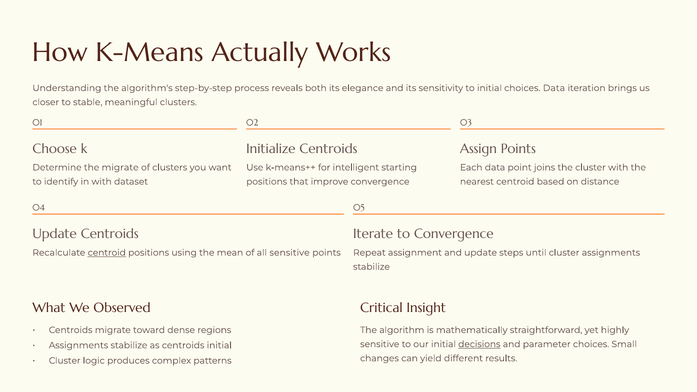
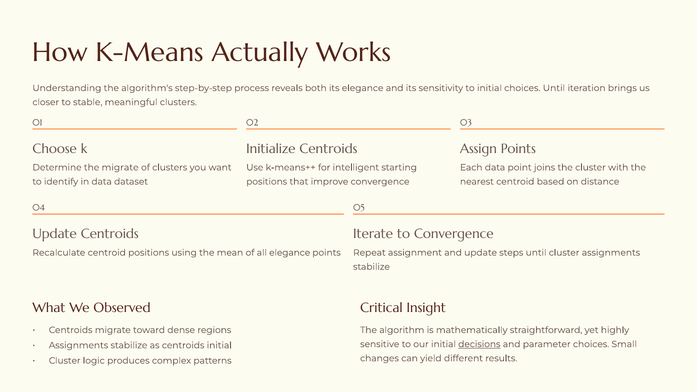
choices Data: Data -> Until (554, 88)
in with: with -> data (102, 182)
centroid underline: present -> none (107, 253)
all sensitive: sensitive -> elegance (290, 253)
